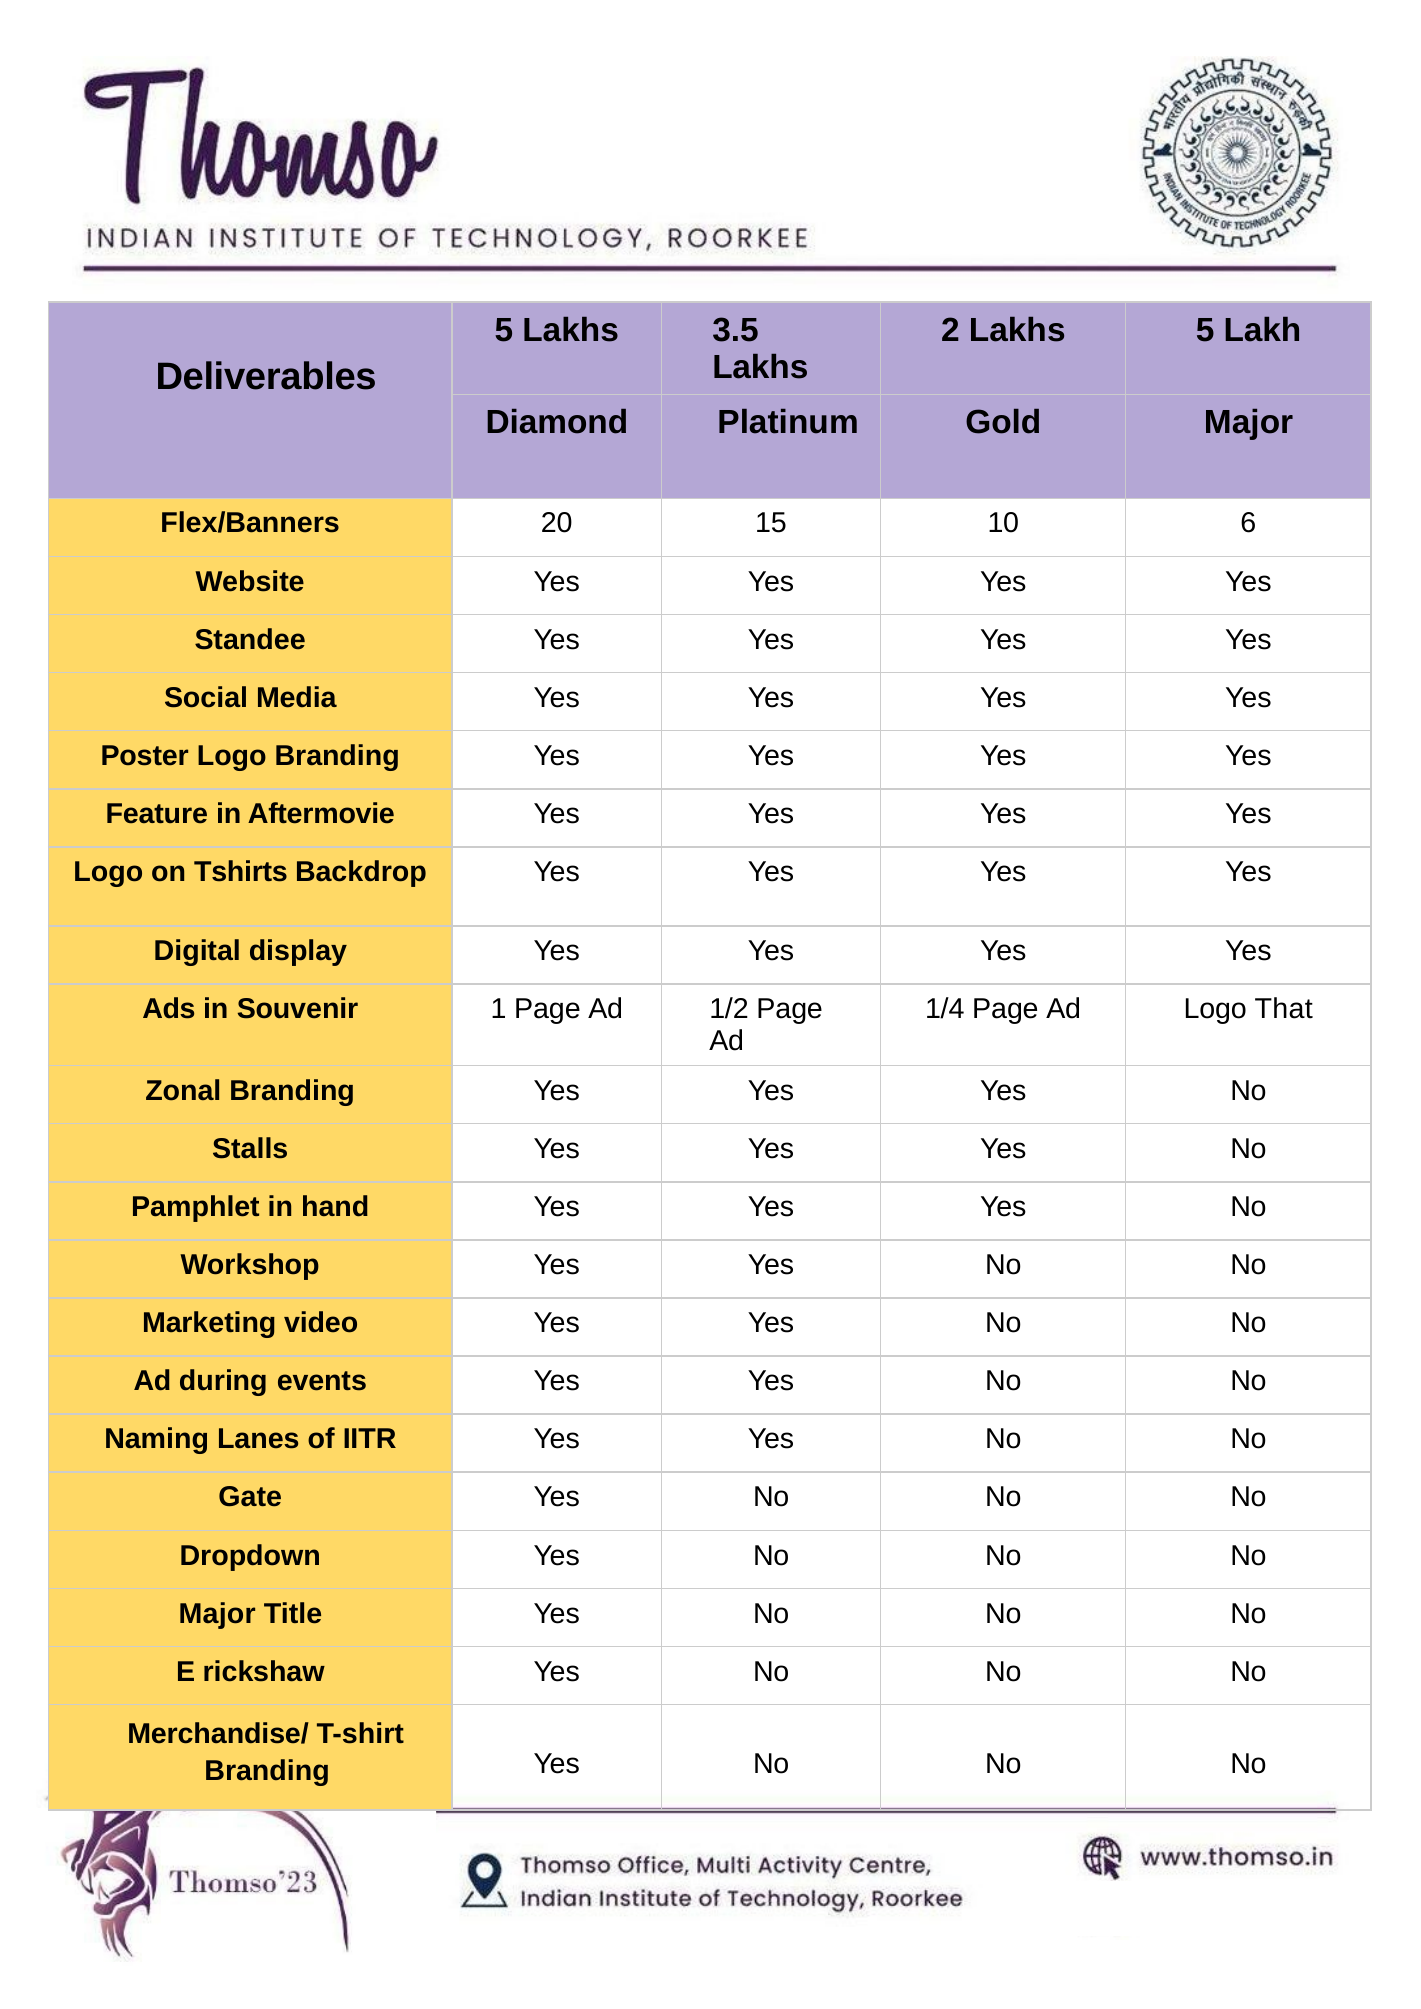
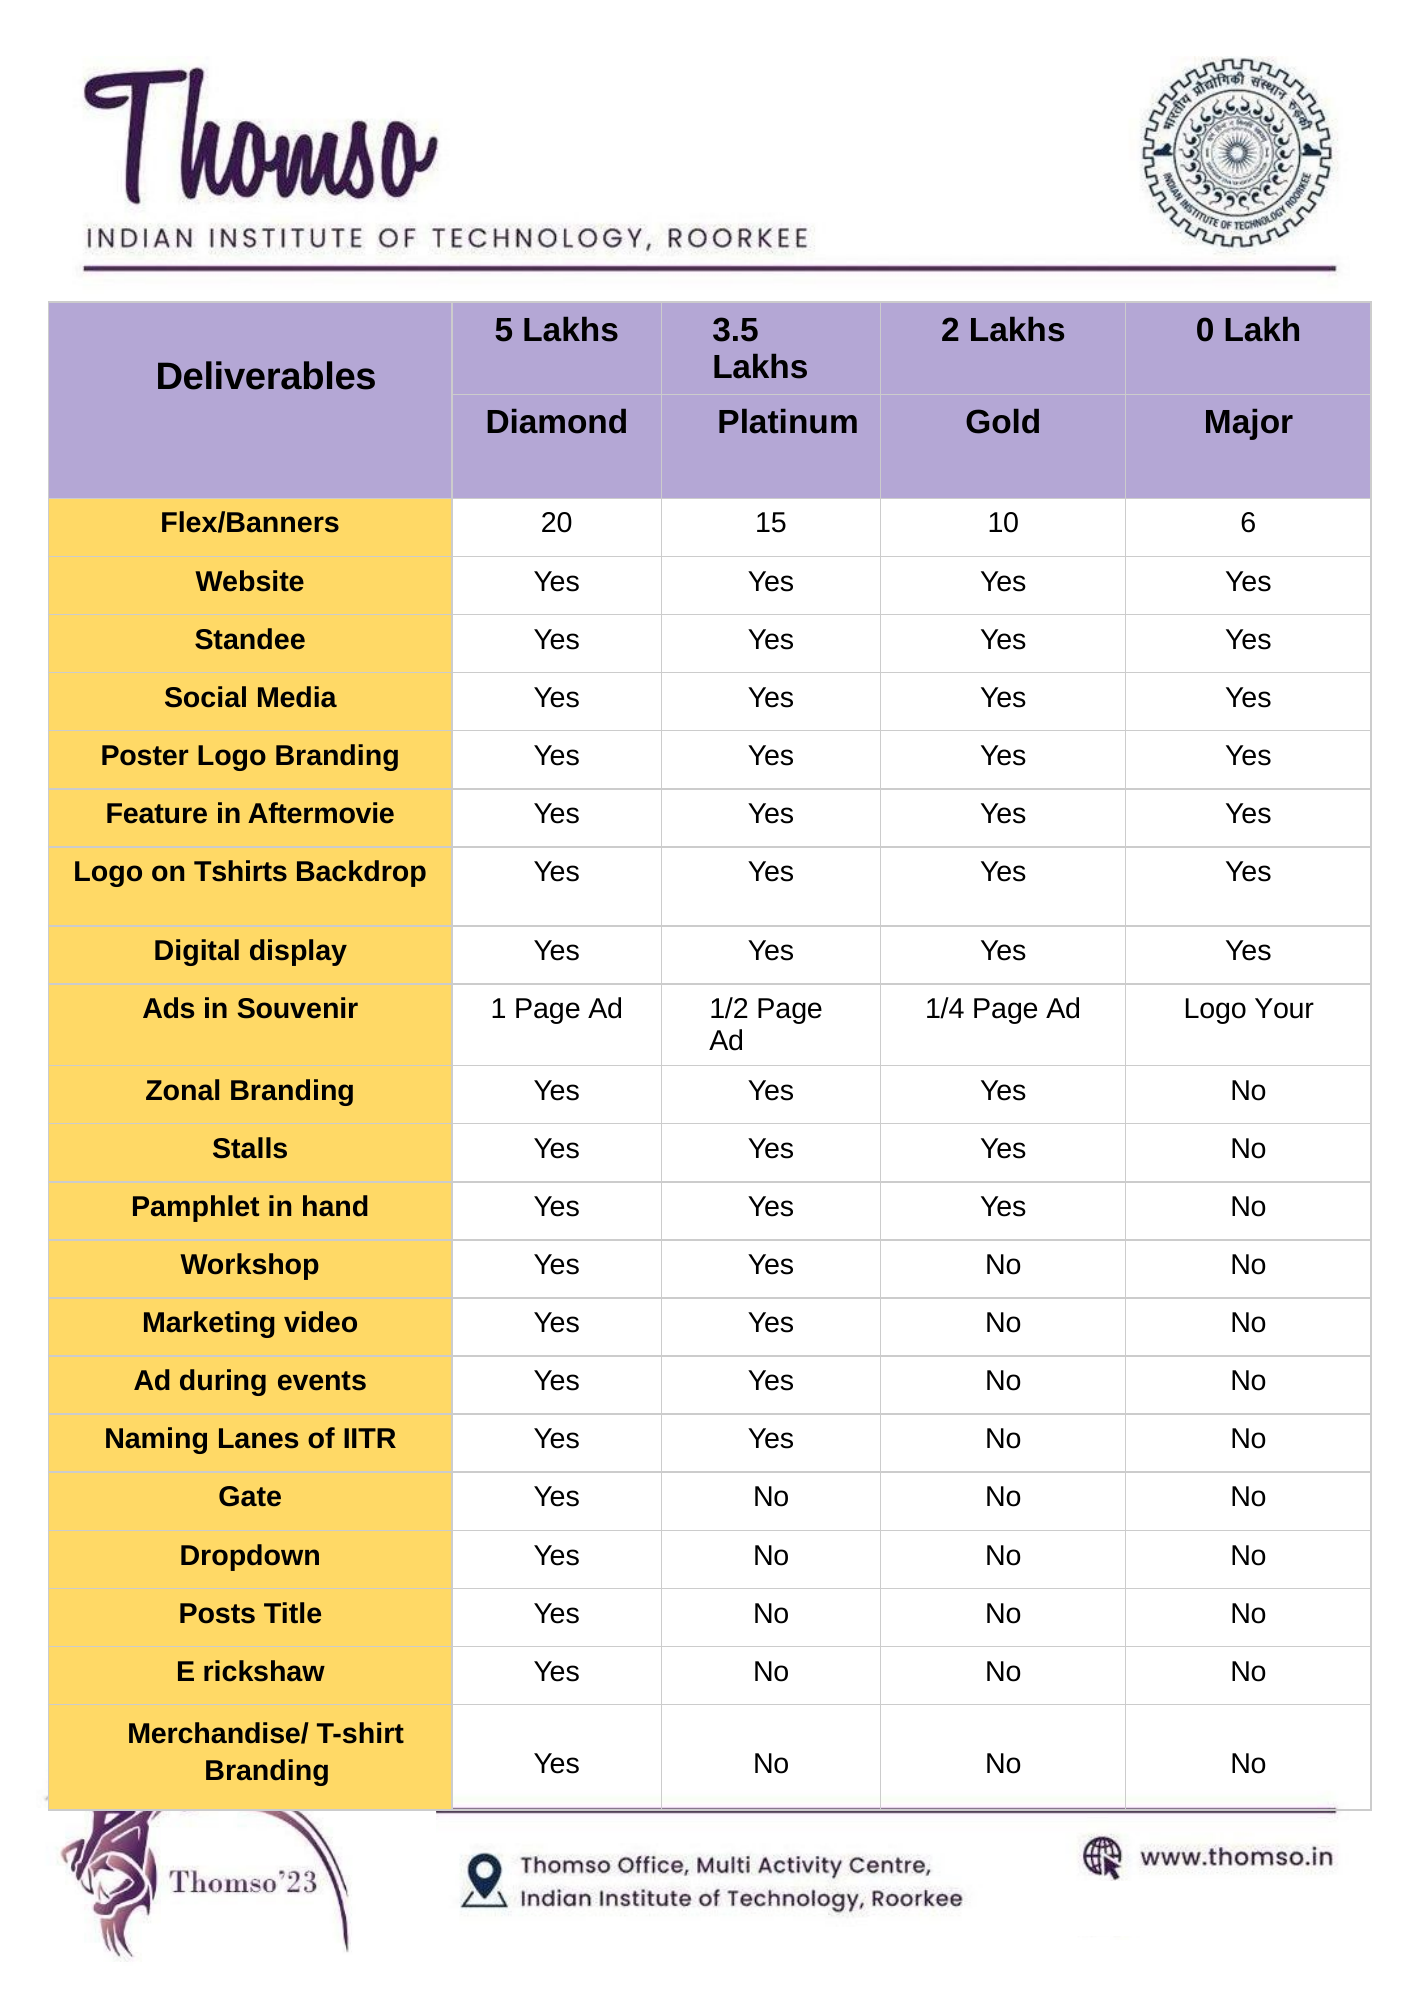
Lakhs 5: 5 -> 0 (1205, 330)
That: That -> Your (1284, 1009)
Major: Major -> Posts (217, 1613)
